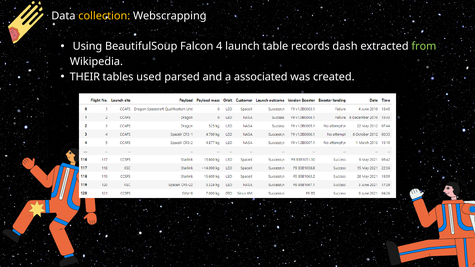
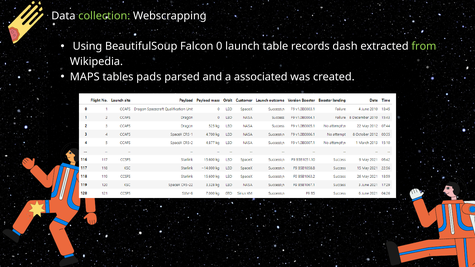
collection colour: yellow -> light green (104, 16)
4: 4 -> 0 (219, 46)
THEIR: THEIR -> MAPS (85, 77)
used: used -> pads (149, 77)
